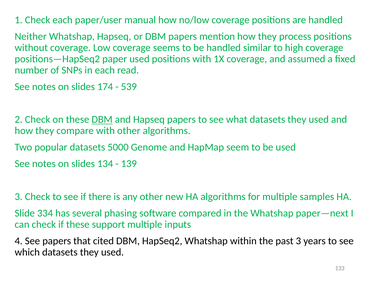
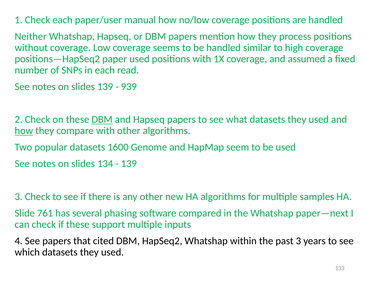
slides 174: 174 -> 139 (105, 86)
539: 539 -> 939 (129, 86)
how underline: none -> present (24, 131)
5000: 5000 -> 1600 (118, 147)
334: 334 -> 761 (45, 213)
